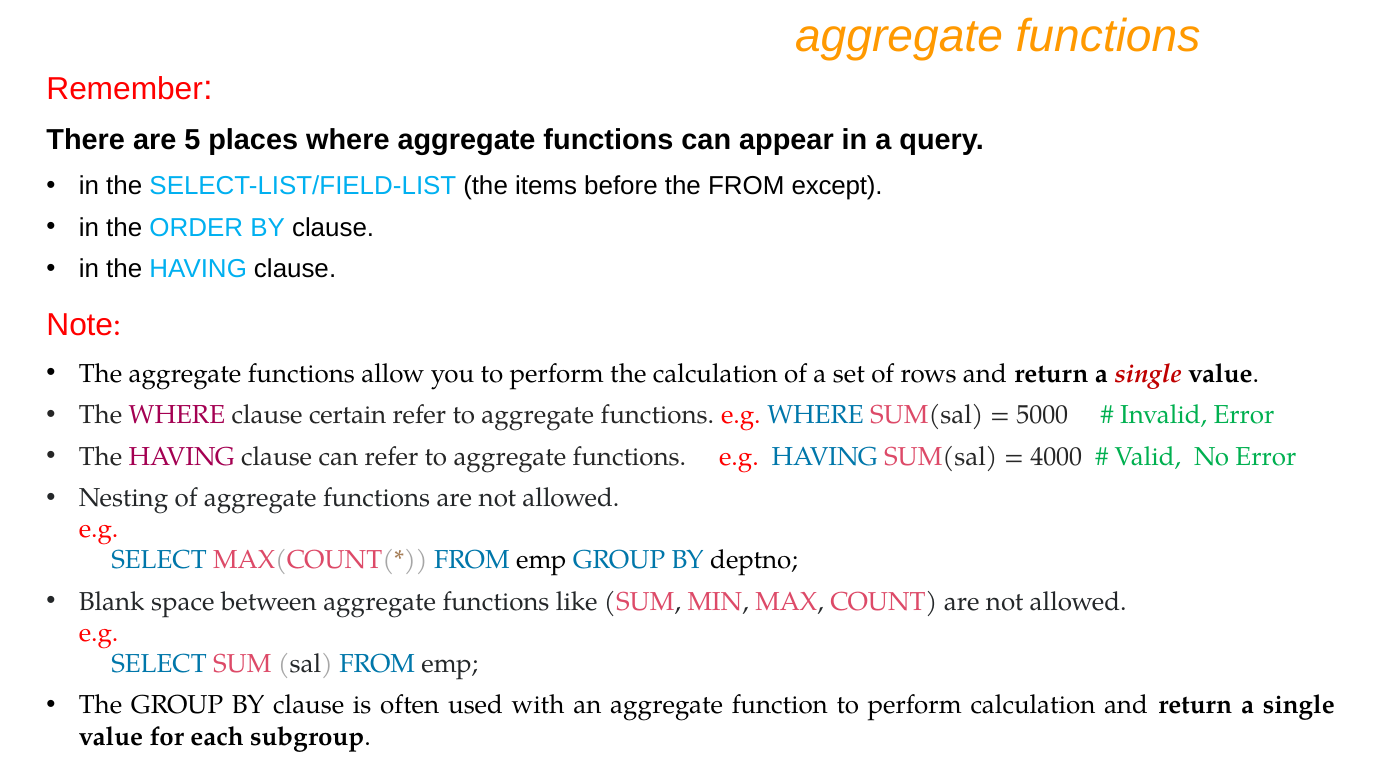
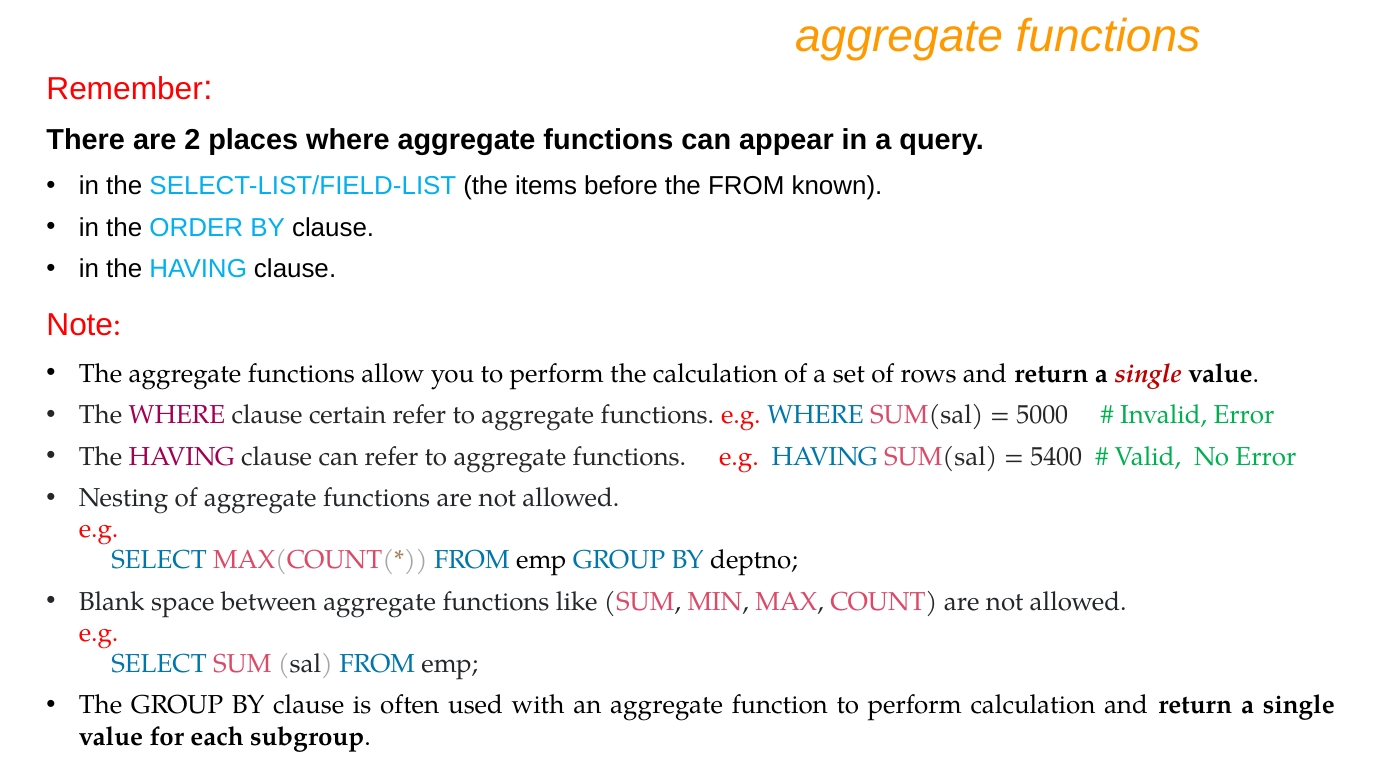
5: 5 -> 2 (192, 140)
except: except -> known (837, 186)
4000: 4000 -> 5400 (1056, 457)
